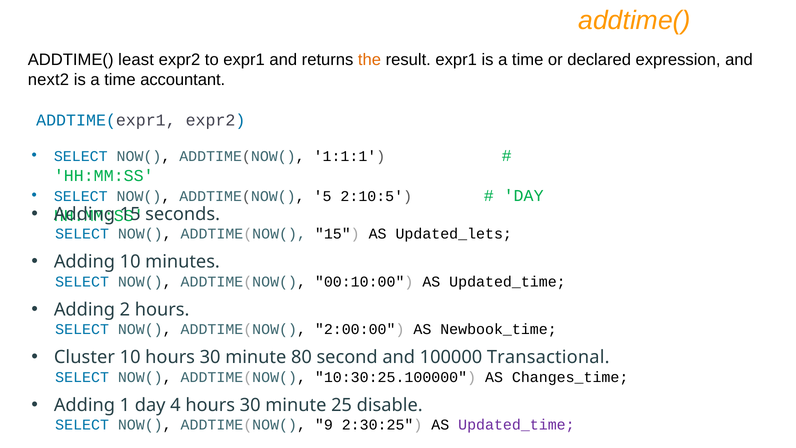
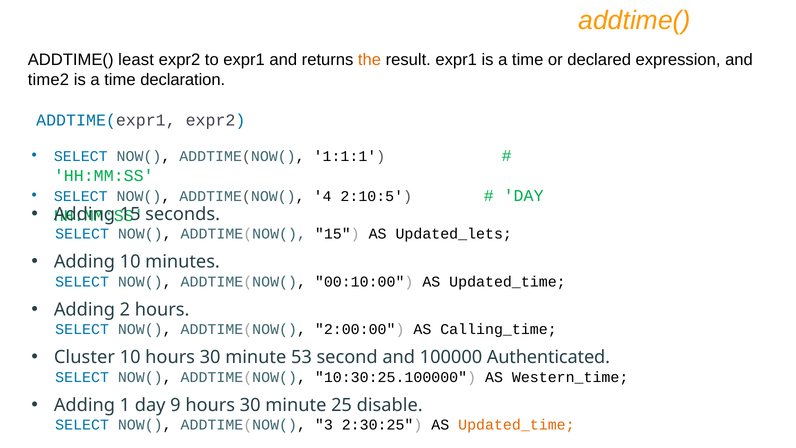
next2: next2 -> time2 (48, 80)
accountant: accountant -> declaration (183, 80)
5: 5 -> 4 (323, 196)
Newbook_time: Newbook_time -> Calling_time (499, 329)
80: 80 -> 53 (301, 357)
Transactional: Transactional -> Authenticated (548, 357)
Changes_time: Changes_time -> Western_time (570, 377)
4: 4 -> 9 (175, 405)
9: 9 -> 3 (324, 425)
Updated_time colour: purple -> orange (516, 425)
